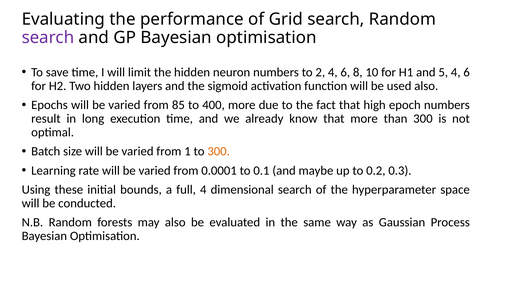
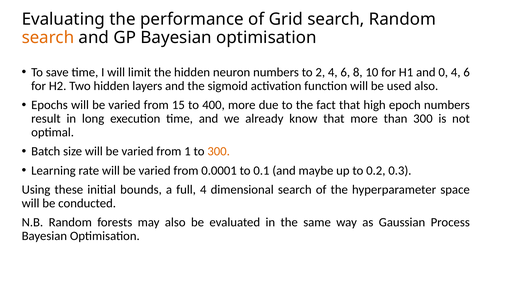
search colour: purple -> orange (48, 37)
5: 5 -> 0 (443, 72)
85: 85 -> 15 (178, 105)
